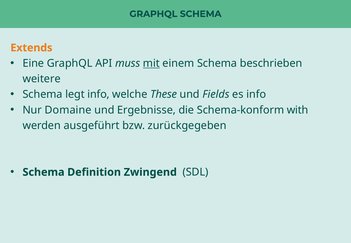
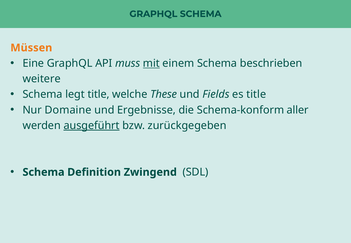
Extends: Extends -> Müssen (31, 48)
legt info: info -> title (98, 94)
es info: info -> title (256, 94)
with: with -> aller (298, 110)
ausgeführt underline: none -> present (92, 126)
